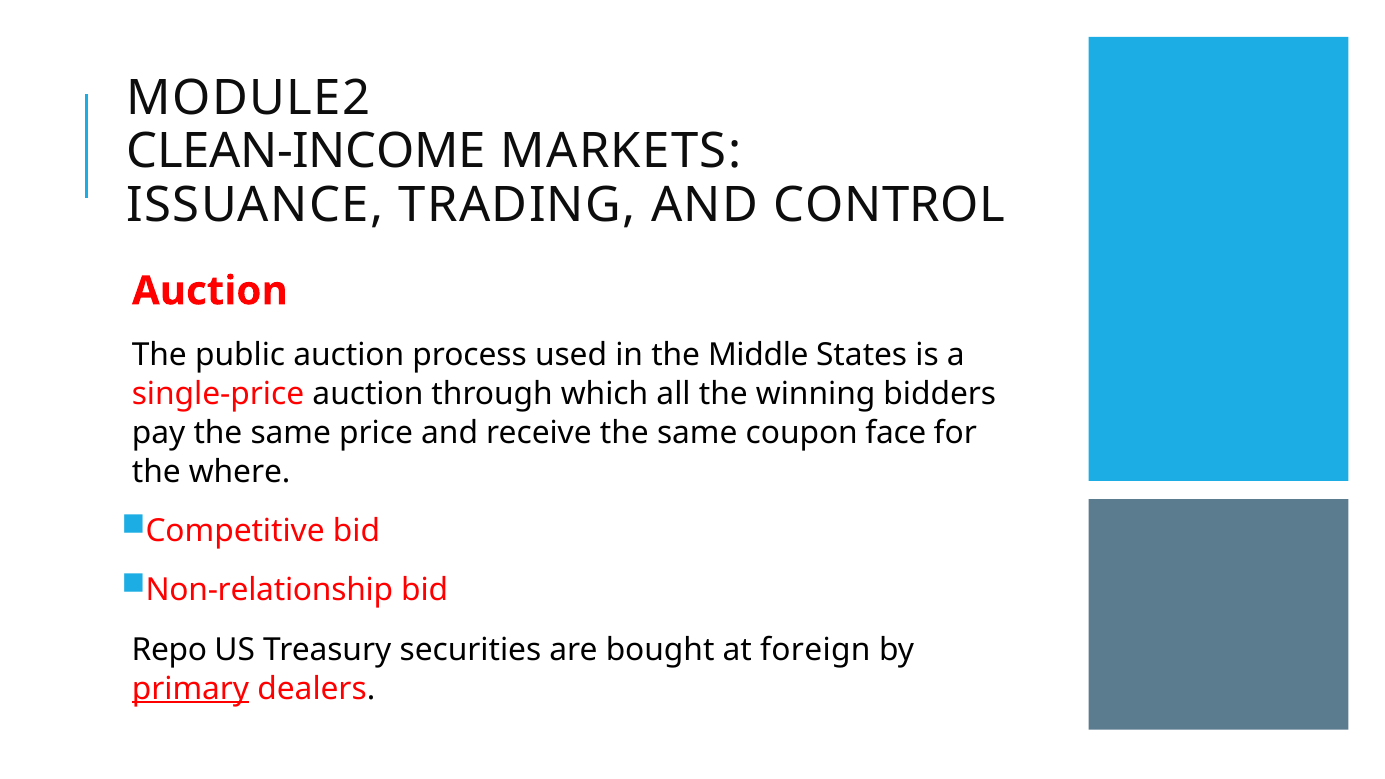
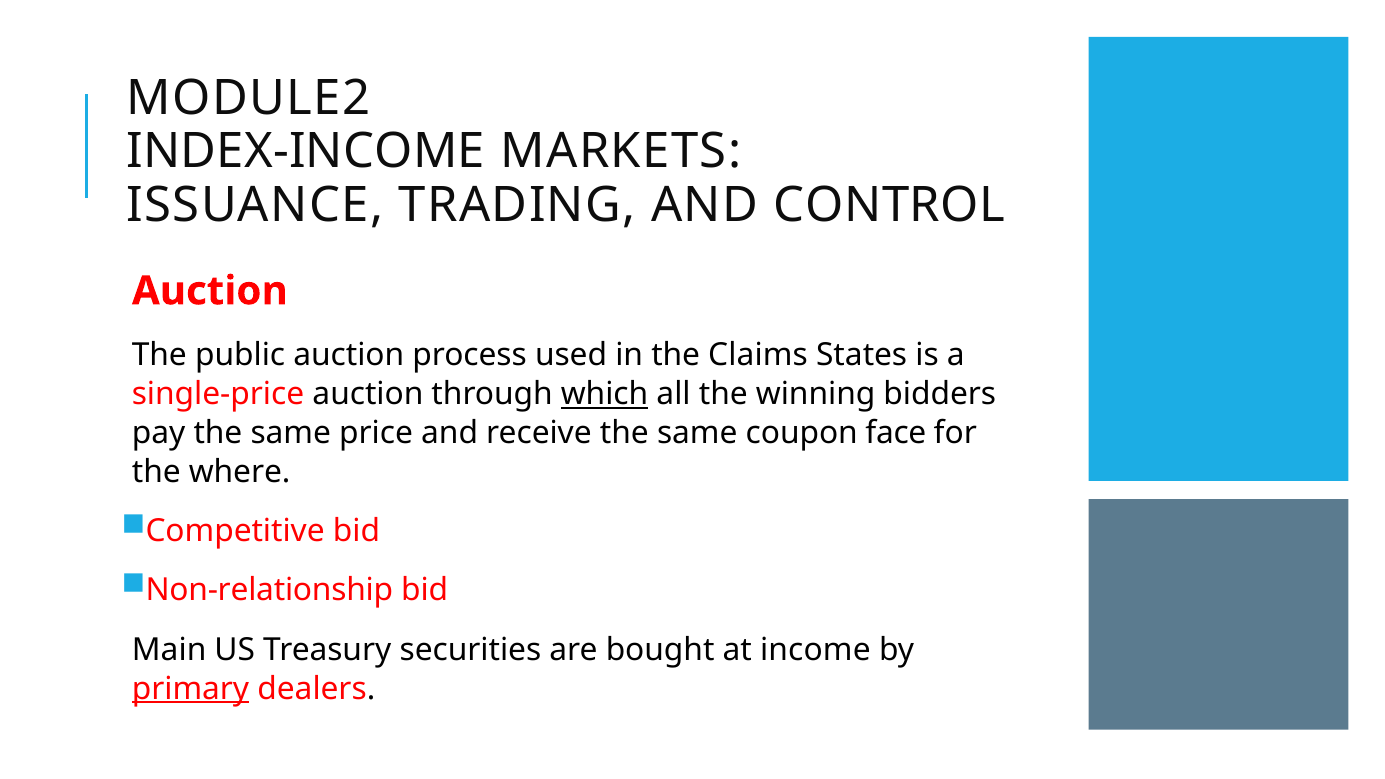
CLEAN-INCOME: CLEAN-INCOME -> INDEX-INCOME (306, 152)
Middle: Middle -> Claims (758, 355)
which underline: none -> present (605, 394)
Repo: Repo -> Main (169, 650)
foreign: foreign -> income (815, 650)
